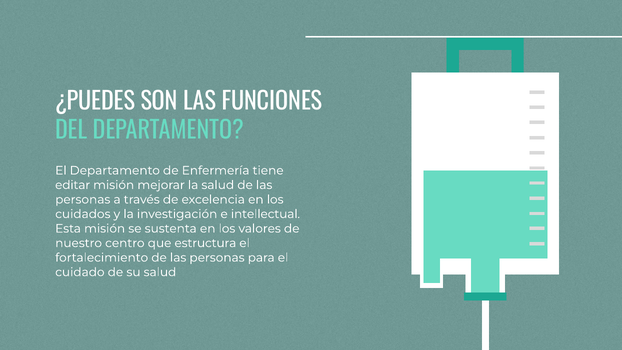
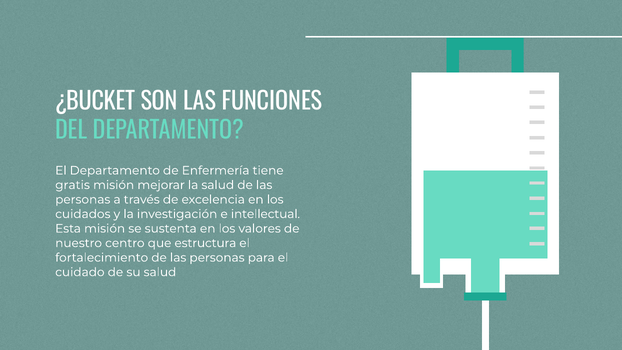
¿PUEDES: ¿PUEDES -> ¿BUCKET (95, 102)
editar: editar -> gratis (73, 185)
